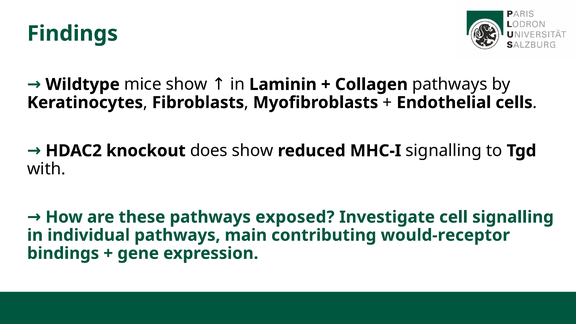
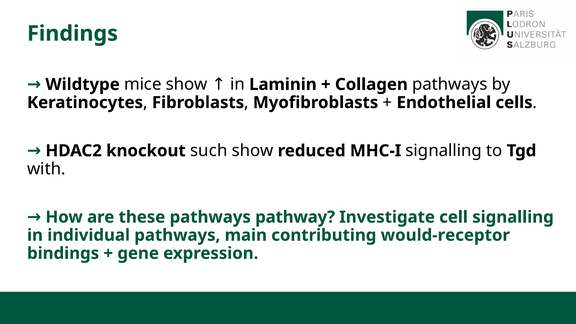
does: does -> such (209, 151)
exposed: exposed -> pathway (295, 217)
